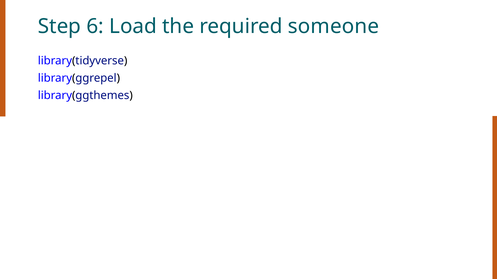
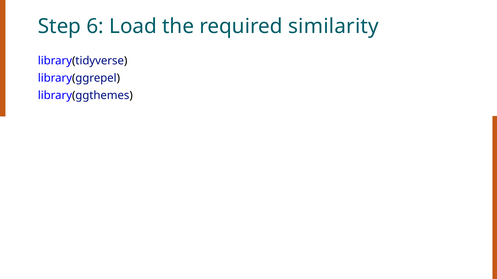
someone: someone -> similarity (333, 27)
